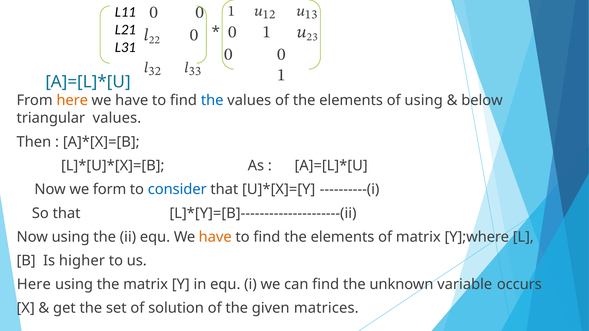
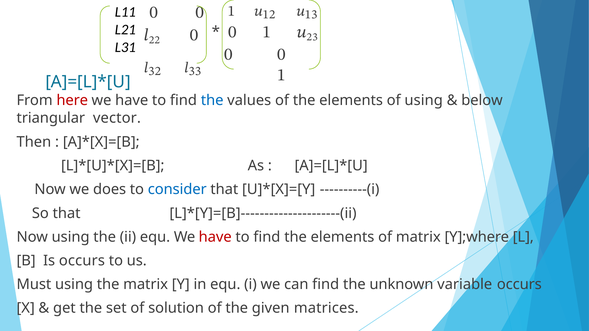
here colour: orange -> red (72, 100)
triangular values: values -> vector (117, 118)
form: form -> does (110, 190)
have colour: orange -> red (215, 237)
Is higher: higher -> occurs (82, 261)
Here: Here -> Must (34, 285)
